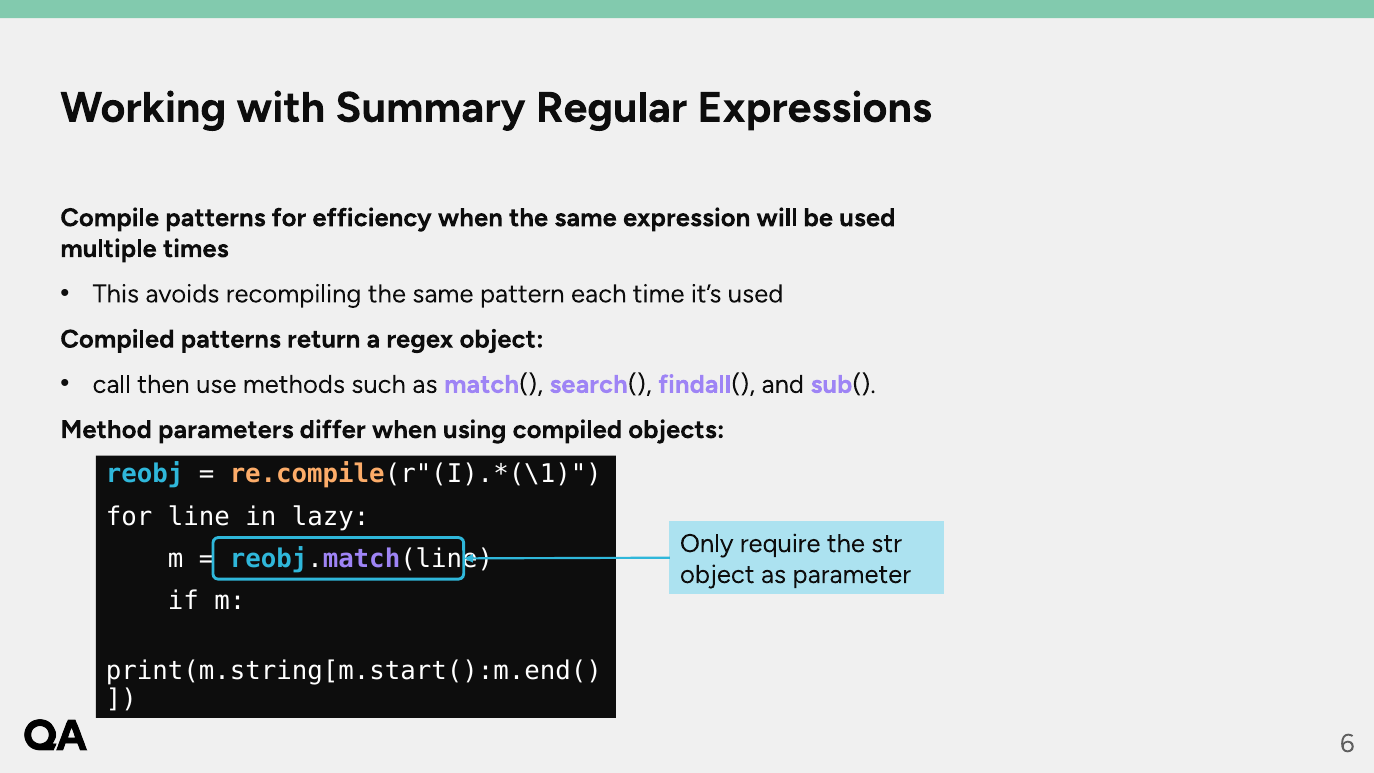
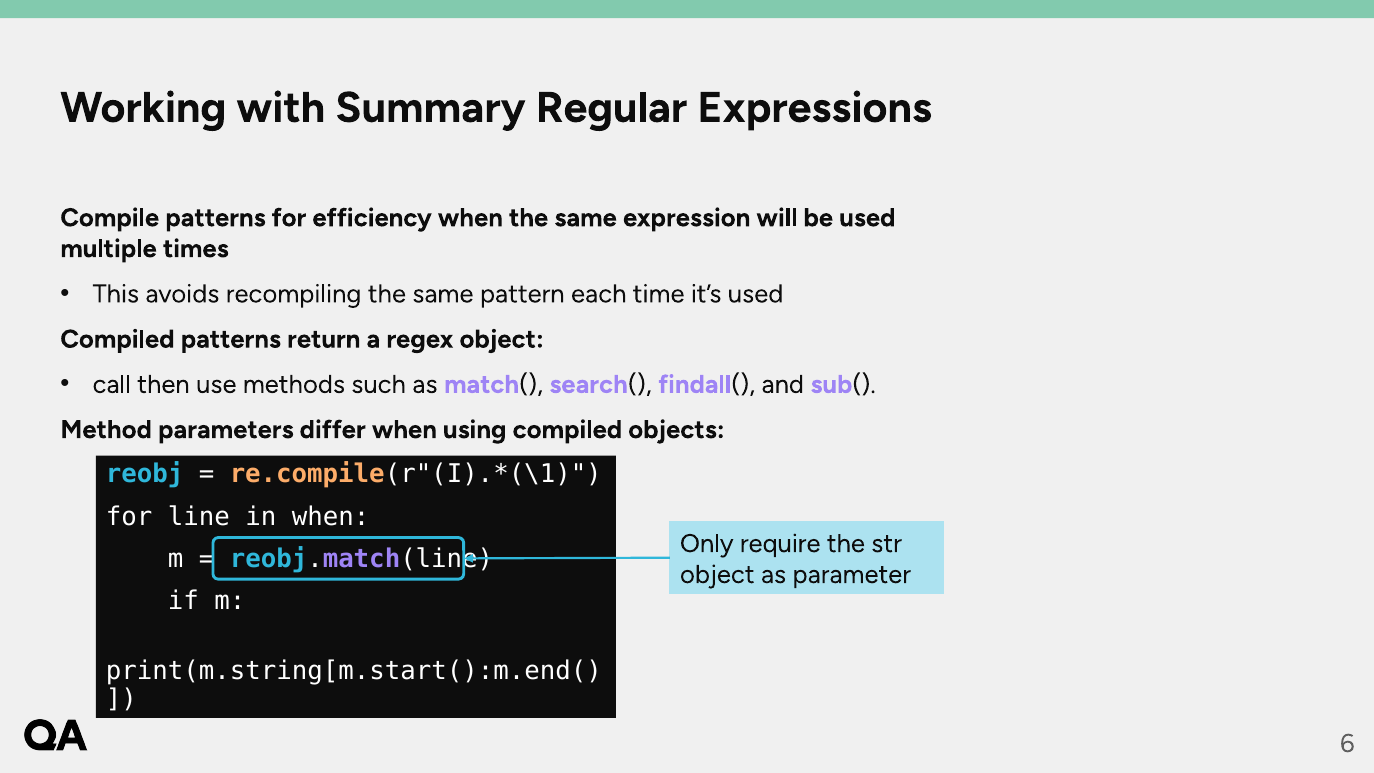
in lazy: lazy -> when (331, 517)
